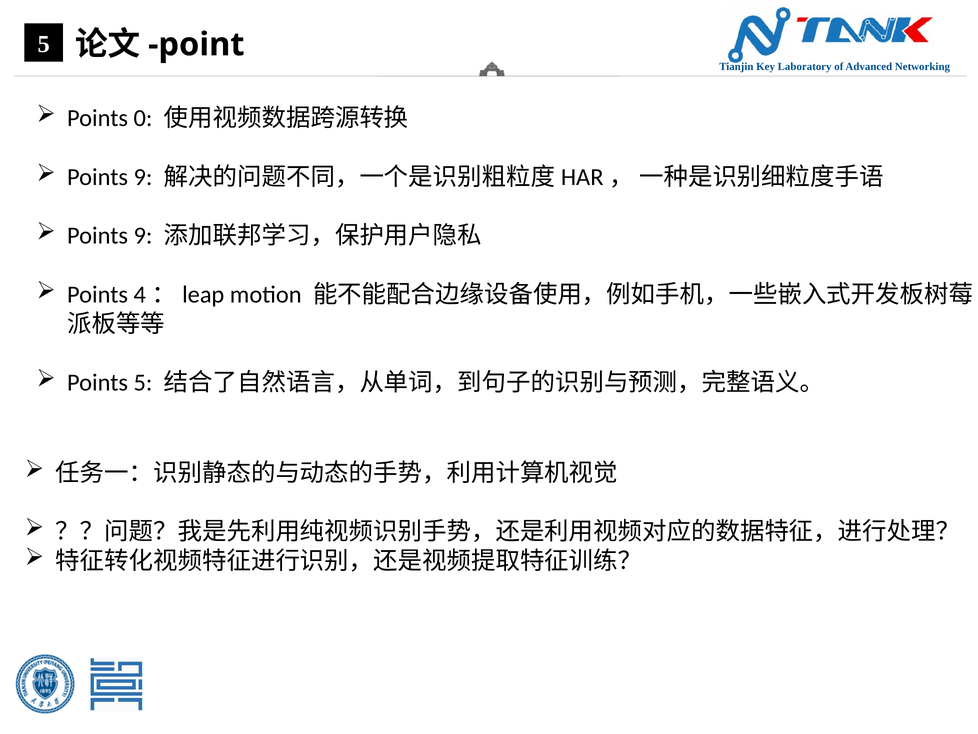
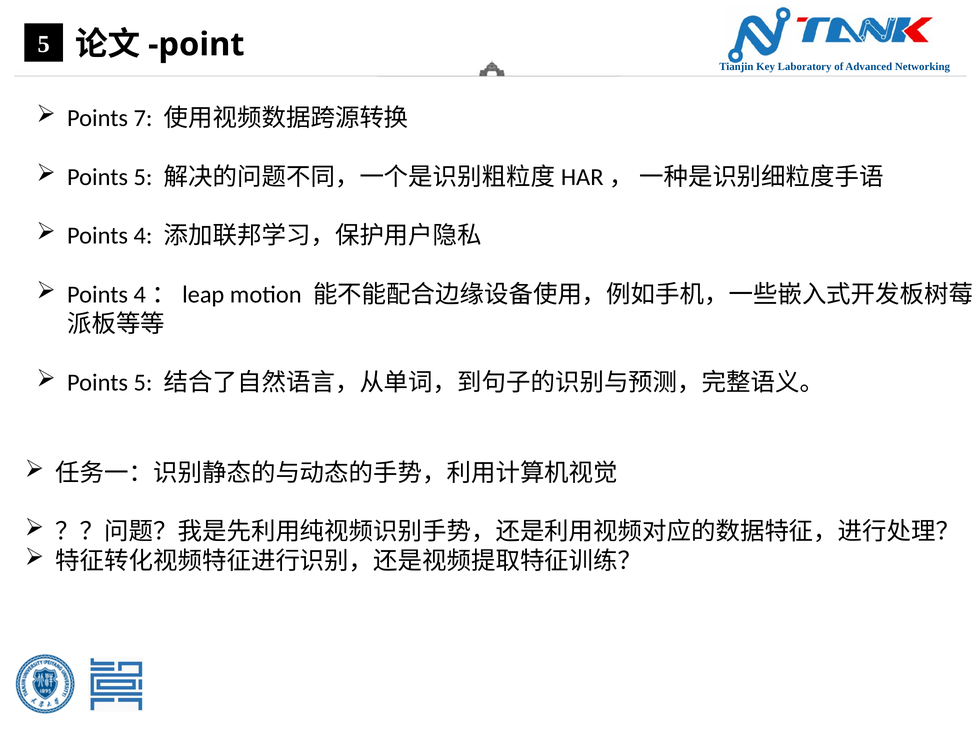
0: 0 -> 7 (143, 118)
9: 9 -> 5 (143, 177)
9: 9 -> 4 (143, 236)
